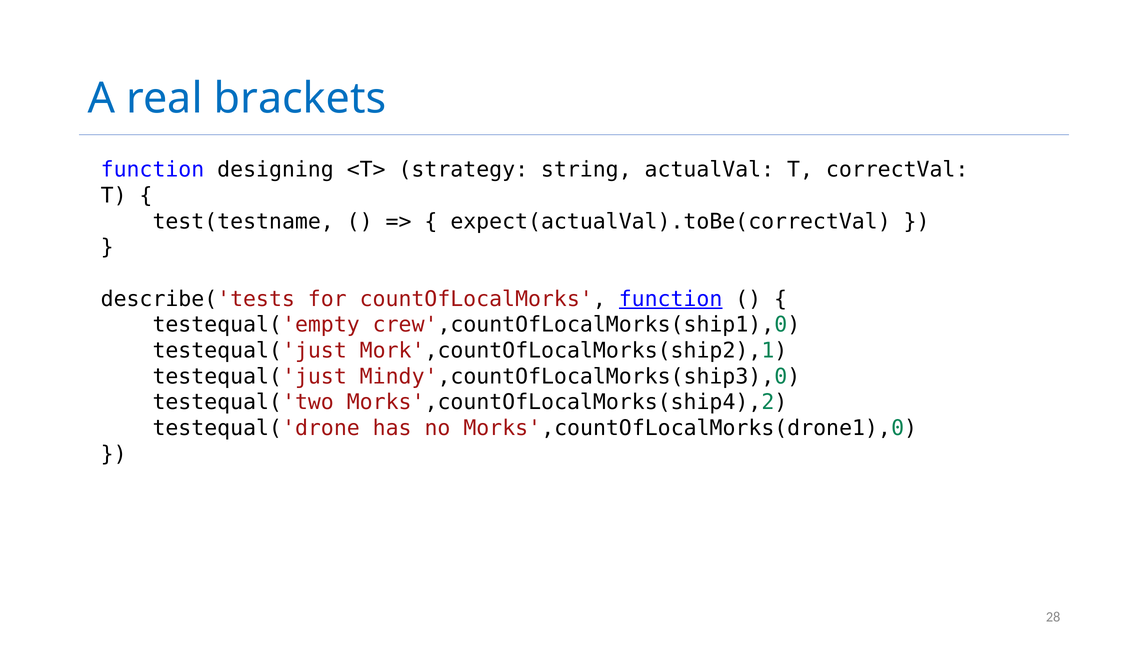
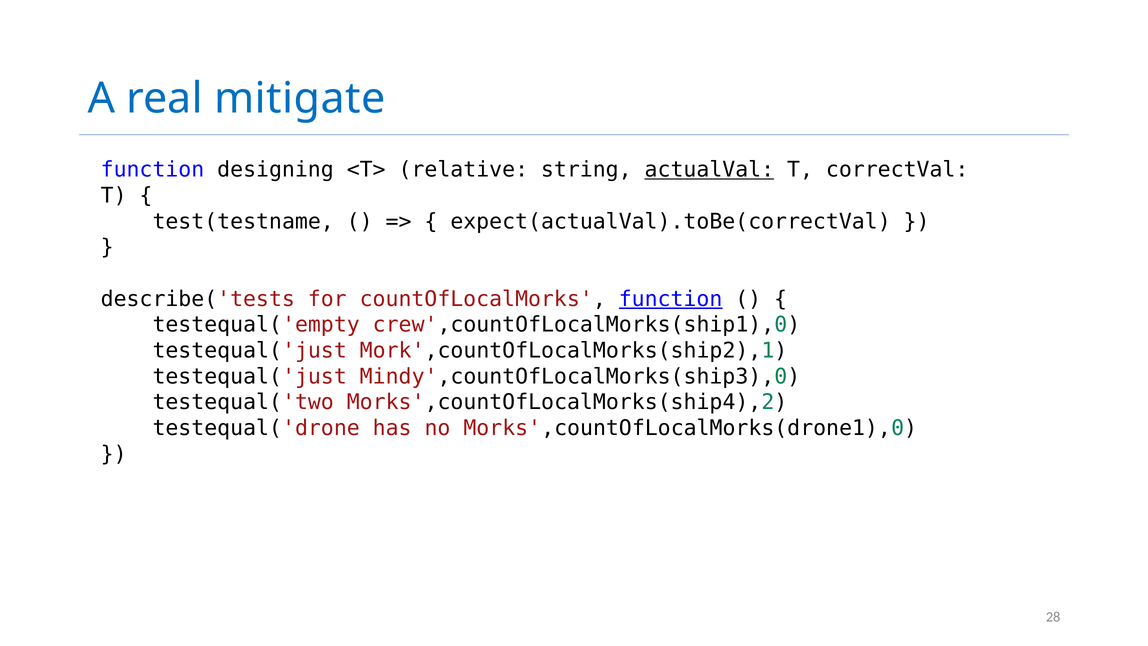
brackets: brackets -> mitigate (300, 99)
strategy: strategy -> relative (463, 170)
actualVal underline: none -> present (709, 170)
